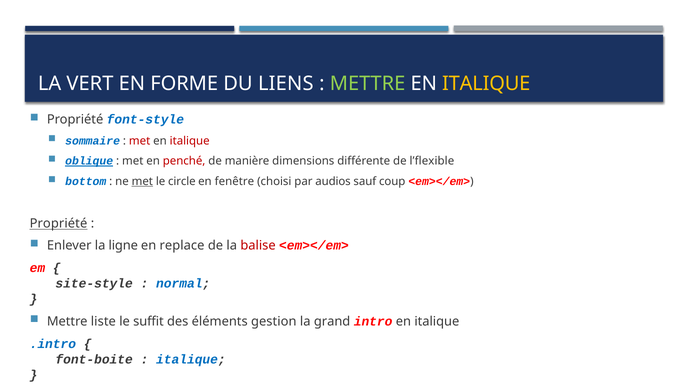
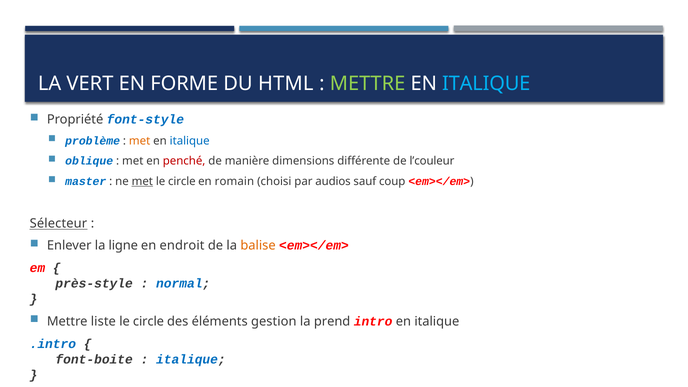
LIENS: LIENS -> HTML (286, 84)
ITALIQUE colour: yellow -> light blue (486, 84)
sommaire: sommaire -> problème (93, 141)
met colour: red -> orange (140, 141)
italique colour: red -> blue (190, 141)
oblique underline: present -> none (89, 161)
l’flexible: l’flexible -> l’couleur (432, 161)
bottom: bottom -> master (86, 181)
fenêtre: fenêtre -> romain (234, 181)
Propriété: Propriété -> Sélecteur (58, 223)
replace: replace -> endroit (182, 246)
balise colour: red -> orange (258, 246)
site-style: site-style -> près-style (94, 284)
suffit: suffit -> circle (148, 321)
grand: grand -> prend (332, 321)
